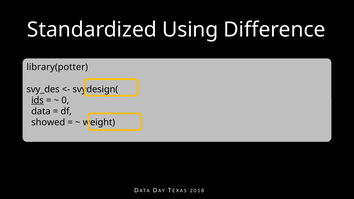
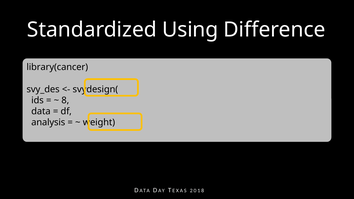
library(potter: library(potter -> library(cancer (57, 67)
ids underline: present -> none (38, 100)
0: 0 -> 8 (65, 100)
showed: showed -> analysis (48, 123)
